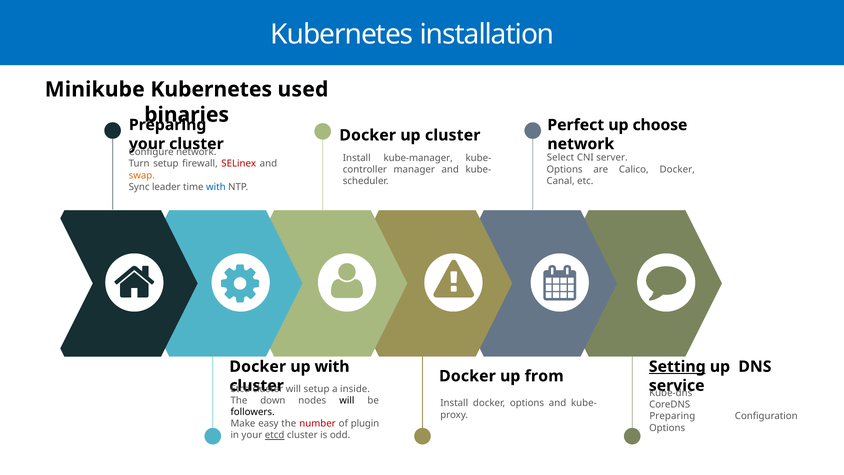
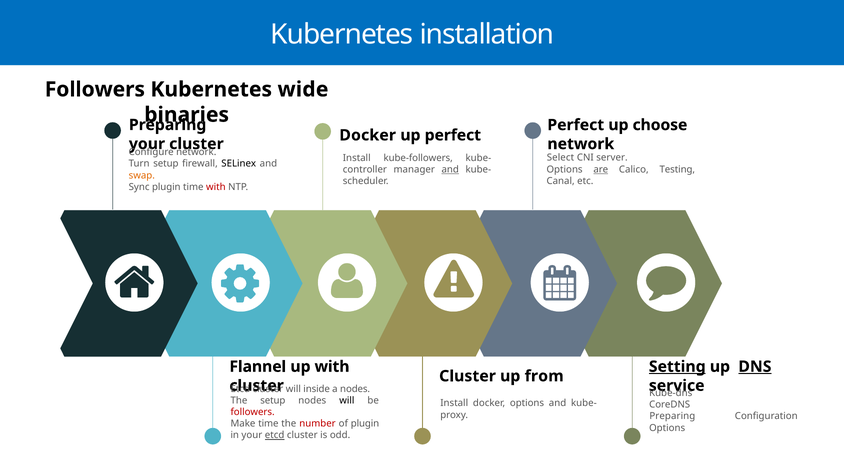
Minikube: Minikube -> Followers (95, 89)
used: used -> wide (303, 89)
up cluster: cluster -> perfect (453, 135)
kube-manager: kube-manager -> kube-followers (418, 158)
SELinex colour: red -> black (239, 164)
are underline: none -> present (601, 169)
Calico Docker: Docker -> Testing (677, 169)
and underline: none -> present (450, 170)
Sync leader: leader -> plugin (166, 187)
with colour: blue -> red (216, 187)
Docker: Docker -> Flannel (258, 366)
DNS underline: none -> present (755, 366)
Docker: Docker -> Cluster (467, 376)
will setup: setup -> inside (317, 389)
a inside: inside -> nodes (355, 389)
The down: down -> setup (273, 400)
followers colour: black -> red (253, 412)
Make easy: easy -> time (268, 423)
